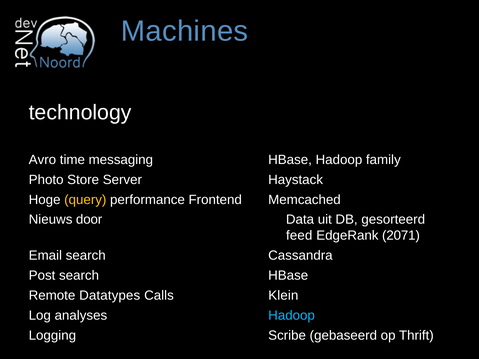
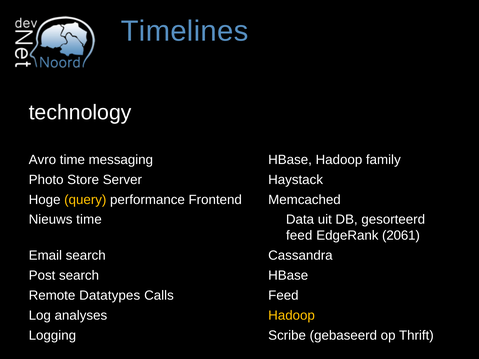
Machines: Machines -> Timelines (185, 31)
Nieuws door: door -> time (89, 220)
2071: 2071 -> 2061 (401, 236)
Calls Klein: Klein -> Feed (283, 296)
Hadoop colour: light blue -> yellow (292, 316)
